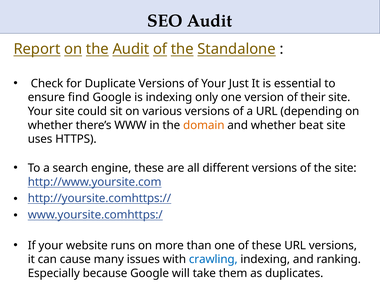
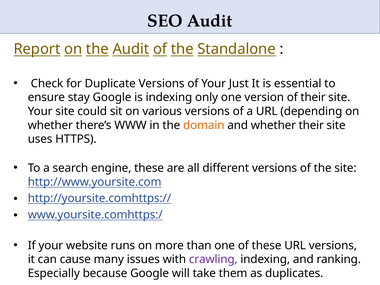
find: find -> stay (79, 97)
whether beat: beat -> their (311, 125)
crawling colour: blue -> purple (213, 259)
